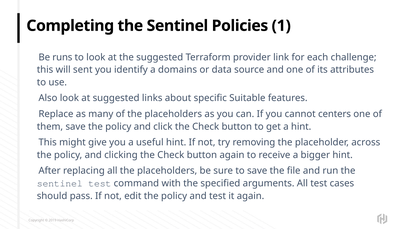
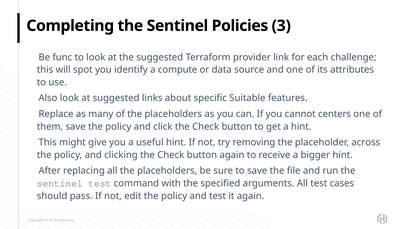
1: 1 -> 3 (281, 26)
runs: runs -> func (62, 57)
sent: sent -> spot (83, 70)
domains: domains -> compute (178, 70)
